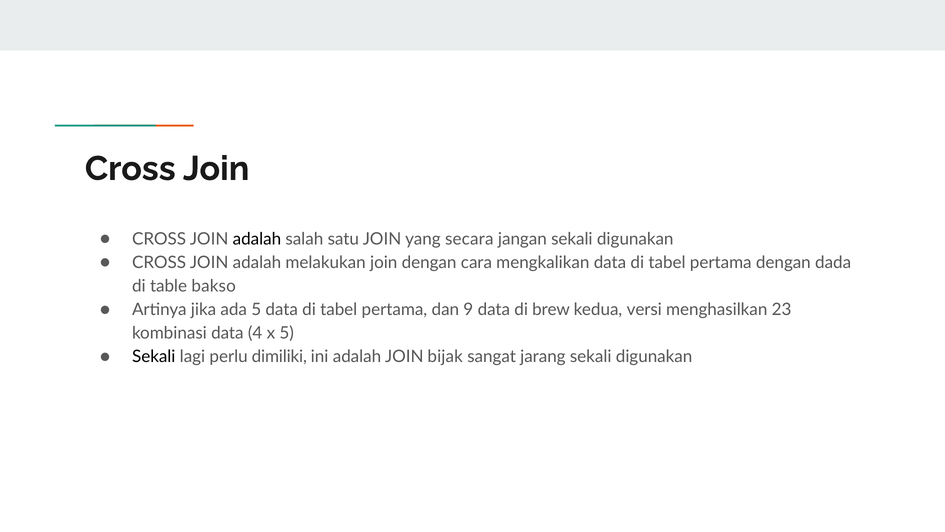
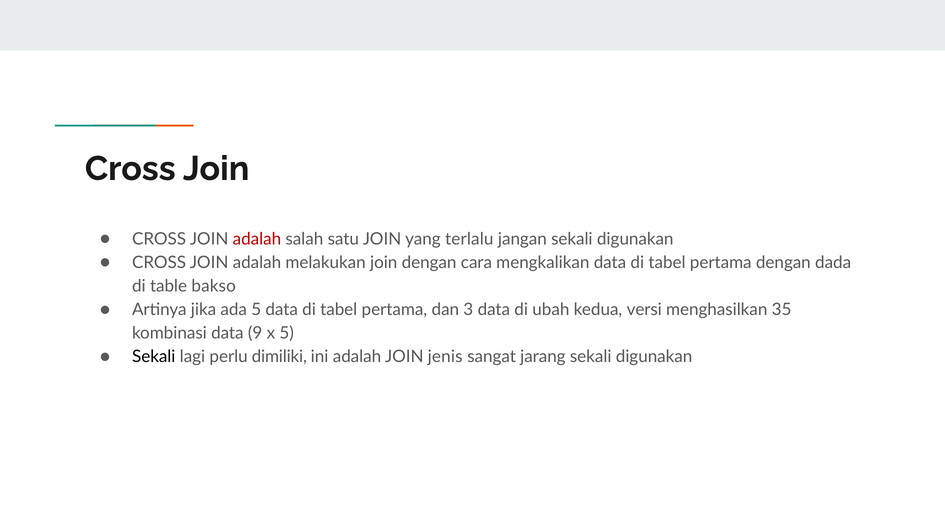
adalah colour: black -> red (257, 239)
secara: secara -> terlalu (469, 239)
9: 9 -> 3 (468, 309)
brew: brew -> ubah (551, 309)
23: 23 -> 35 (782, 309)
4: 4 -> 9 (255, 333)
bijak: bijak -> jenis (445, 357)
